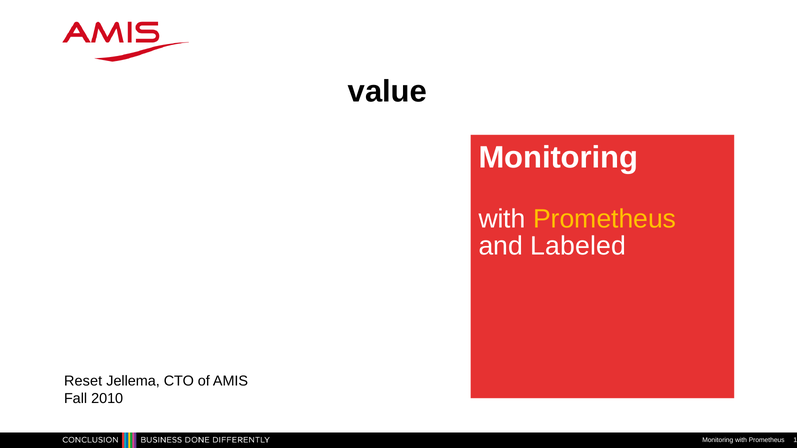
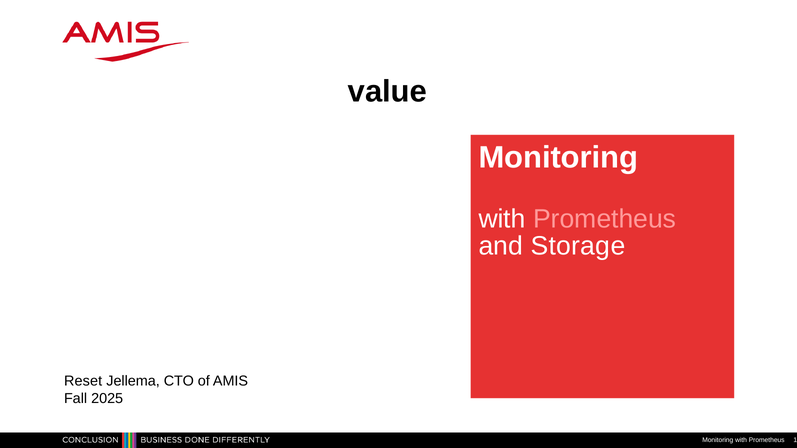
Prometheus colour: yellow -> pink (605, 219)
Labeled: Labeled -> Storage (578, 246)
2010: 2010 -> 2025 (107, 399)
